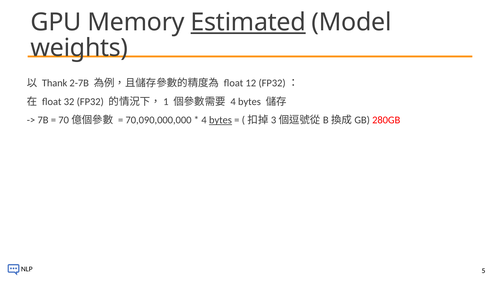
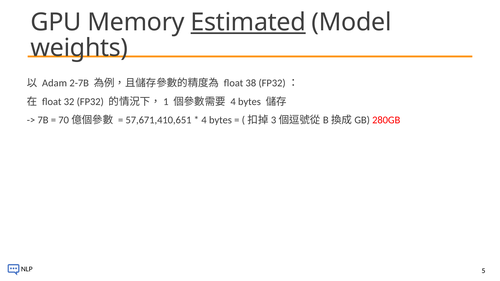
Thank: Thank -> Adam (55, 83)
12: 12 -> 38 (251, 83)
70,090,000,000: 70,090,000,000 -> 57,671,410,651 (159, 120)
bytes underline: present -> none (220, 120)
